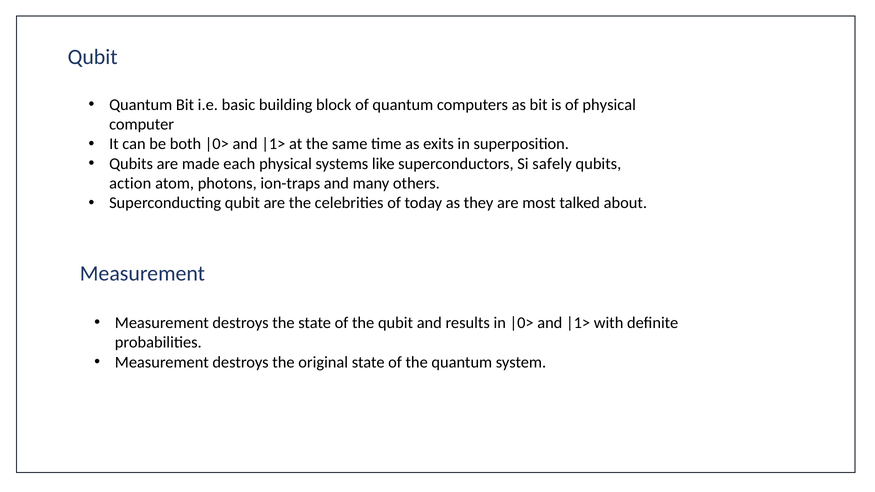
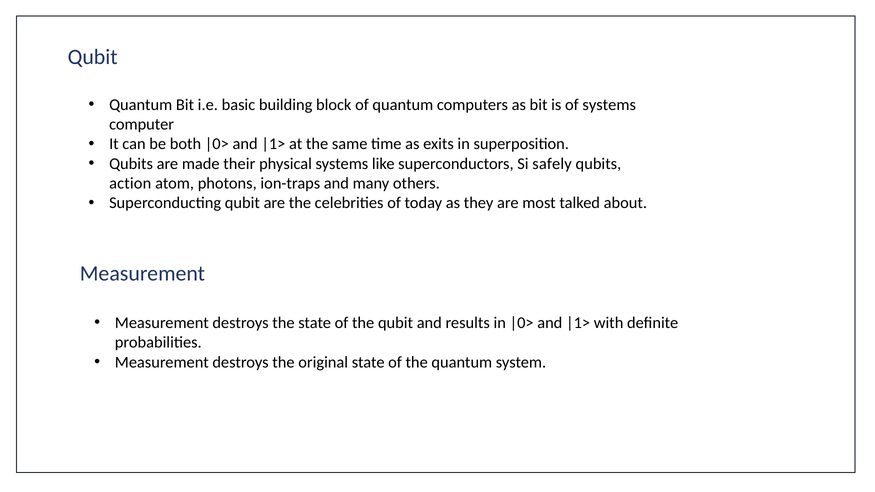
of physical: physical -> systems (609, 105)
each: each -> their (239, 164)
